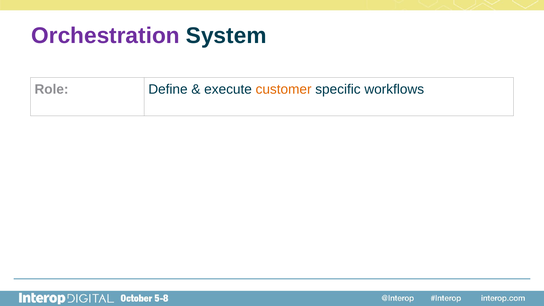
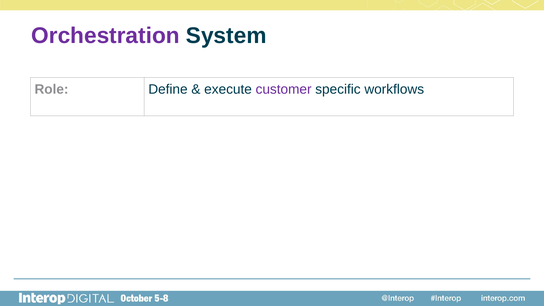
customer colour: orange -> purple (284, 89)
